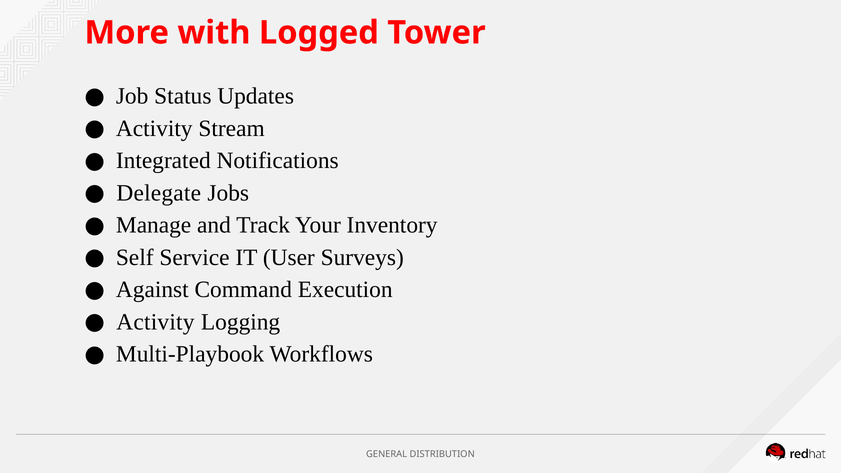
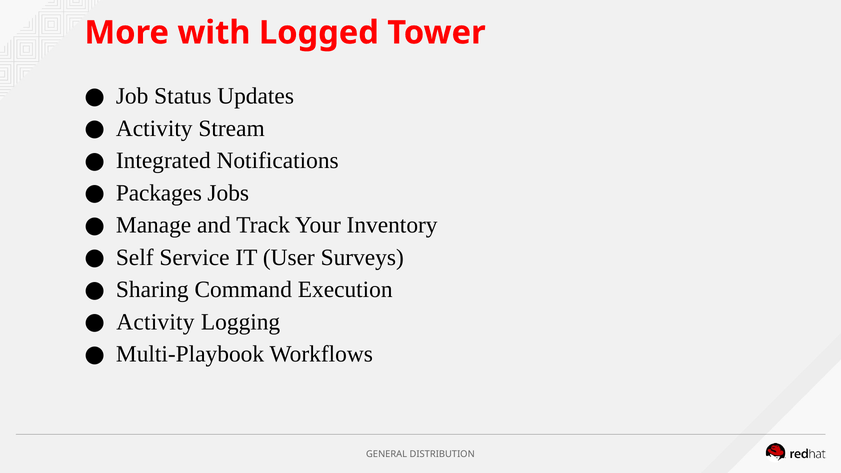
Delegate: Delegate -> Packages (159, 193)
Against: Against -> Sharing (152, 290)
